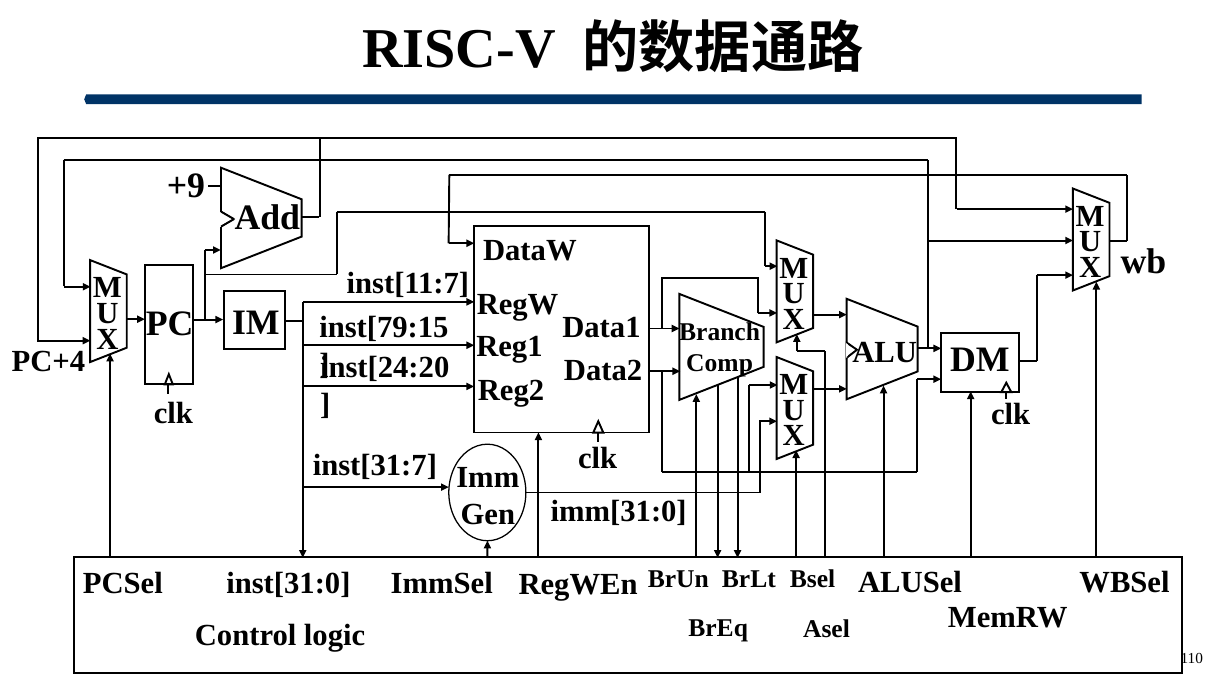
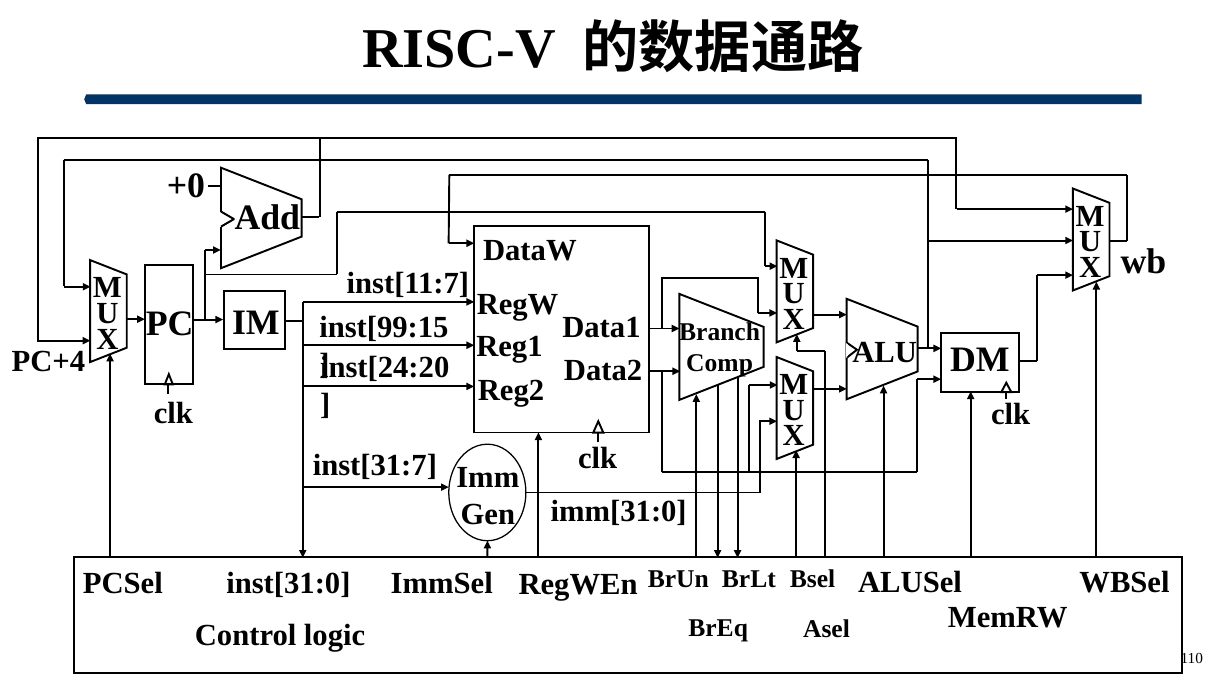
+9: +9 -> +0 (186, 186)
inst[79:15: inst[79:15 -> inst[99:15 (384, 327)
